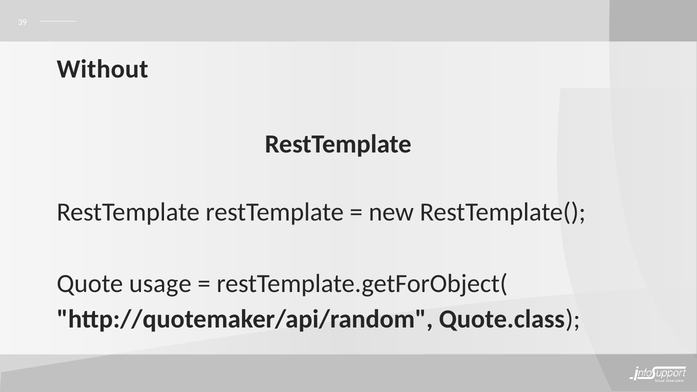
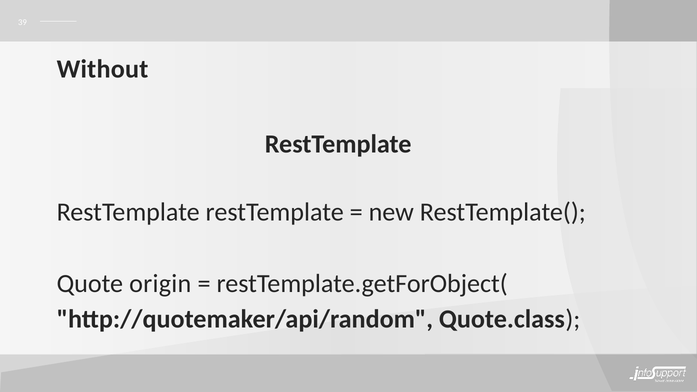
usage: usage -> origin (160, 284)
